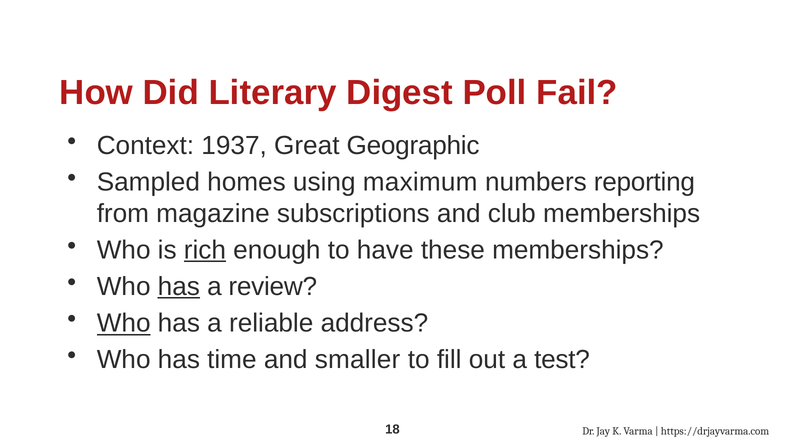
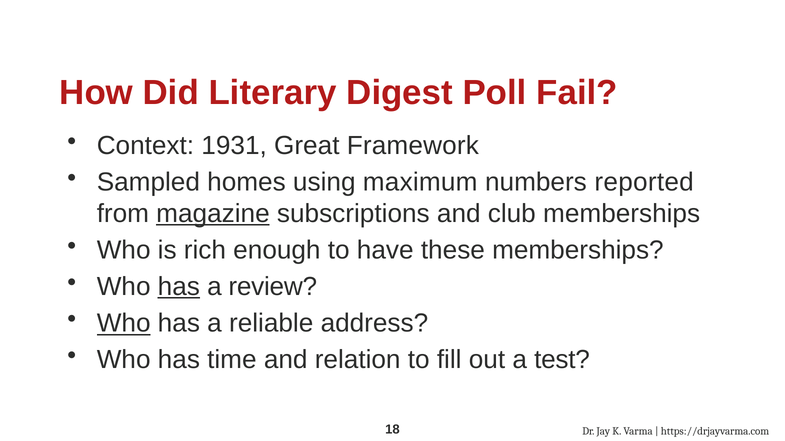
1937: 1937 -> 1931 (234, 146)
Geographic: Geographic -> Framework (413, 146)
reporting: reporting -> reported (644, 182)
magazine underline: none -> present (213, 214)
rich underline: present -> none (205, 250)
smaller: smaller -> relation (358, 360)
